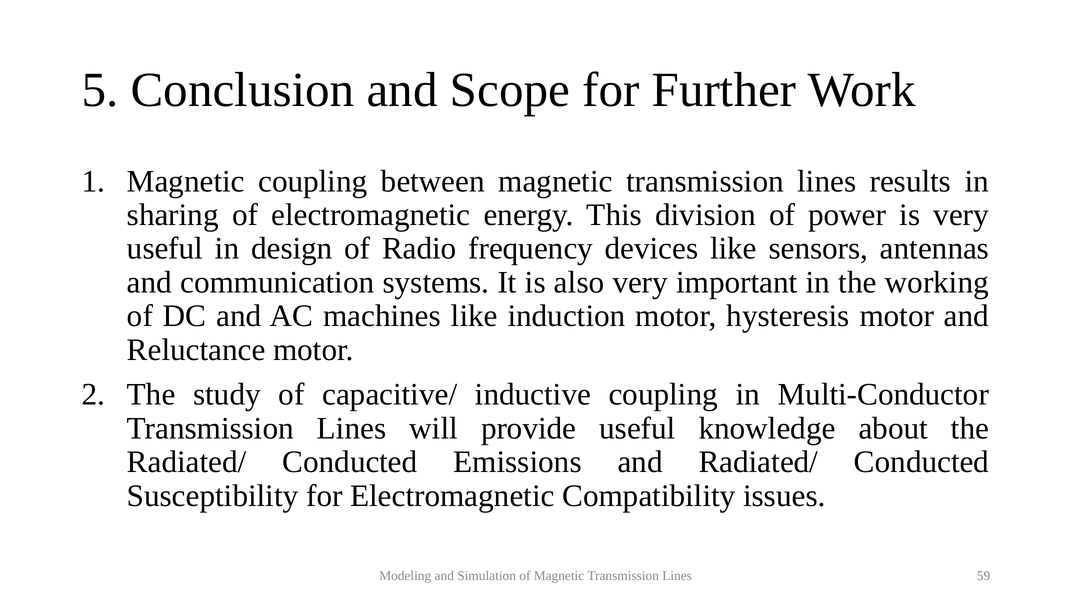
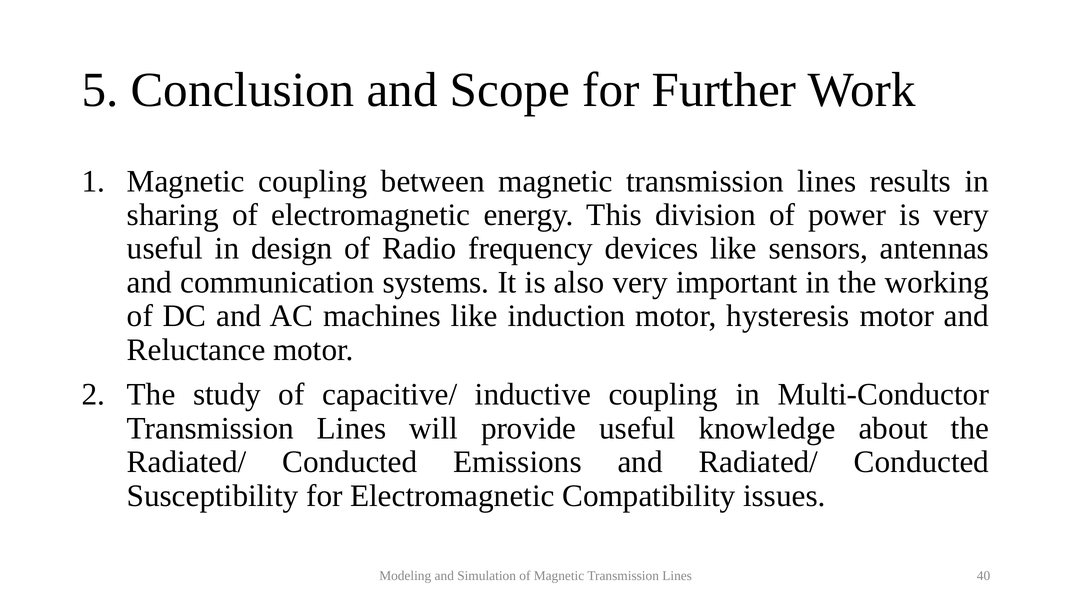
59: 59 -> 40 (984, 576)
